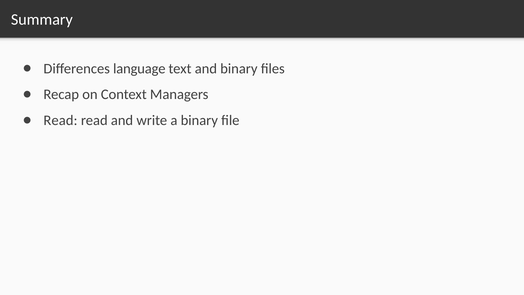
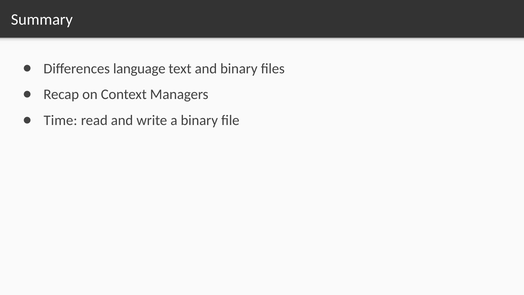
Read: Read -> Time (60, 120)
